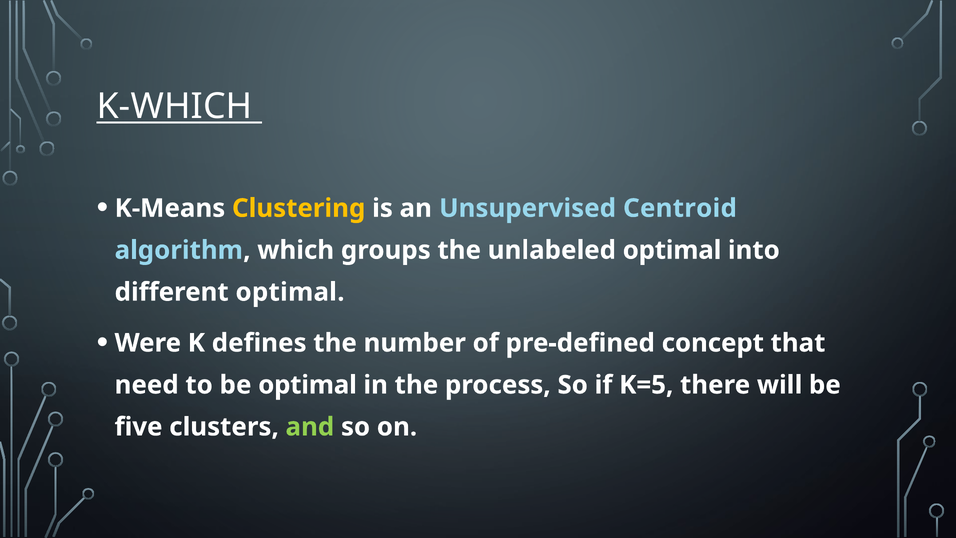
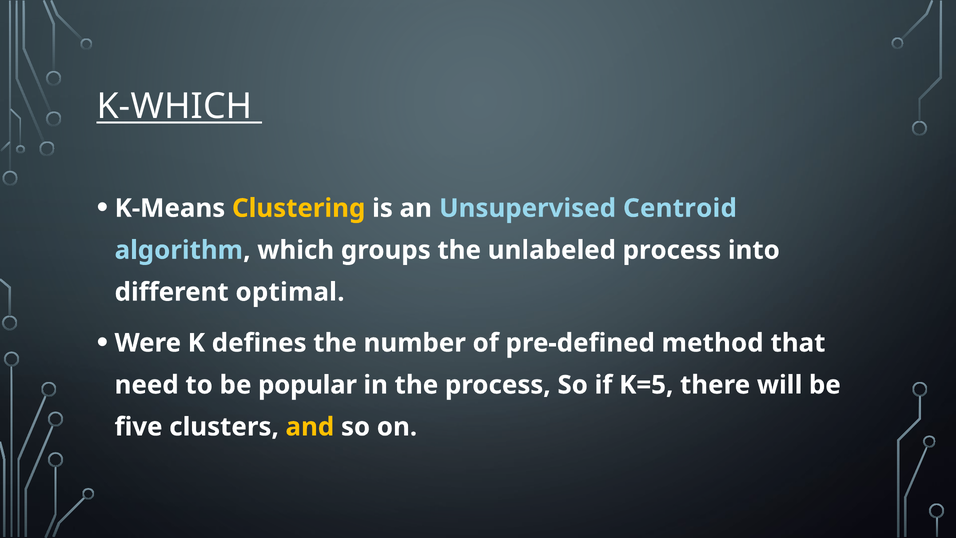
unlabeled optimal: optimal -> process (672, 250)
concept: concept -> method (713, 343)
be optimal: optimal -> popular (308, 385)
and colour: light green -> yellow (310, 427)
